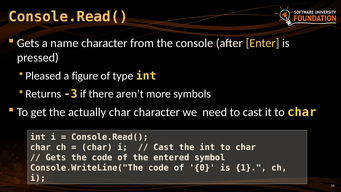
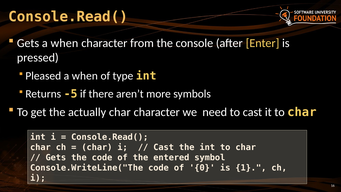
Gets a name: name -> when (64, 43)
figure: figure -> when (85, 76)
-3: -3 -> -5 (71, 94)
